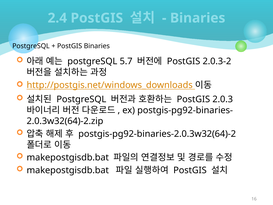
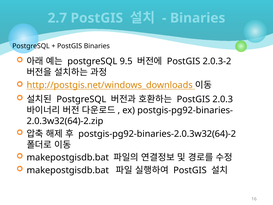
2.4: 2.4 -> 2.7 (57, 18)
5.7: 5.7 -> 9.5 (126, 61)
